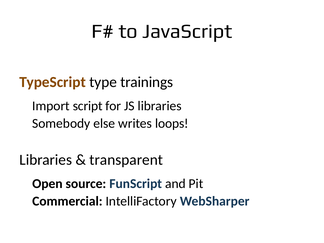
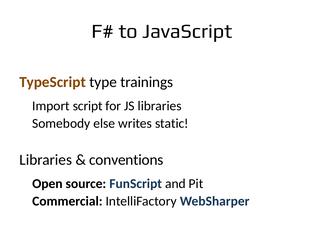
loops: loops -> static (172, 124)
transparent: transparent -> conventions (126, 160)
